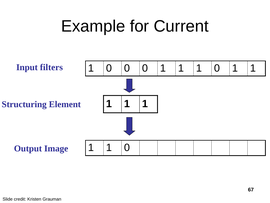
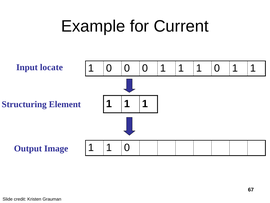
filters: filters -> locate (51, 67)
